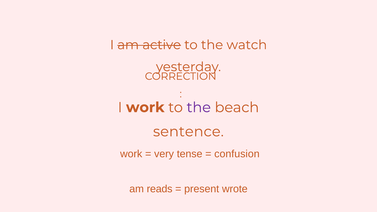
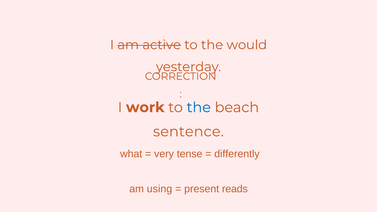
watch: watch -> would (247, 45)
the colour: purple -> blue (199, 107)
work: work -> what (131, 154)
confusion: confusion -> differently (237, 154)
reads: reads -> using (159, 189)
wrote: wrote -> reads (235, 189)
